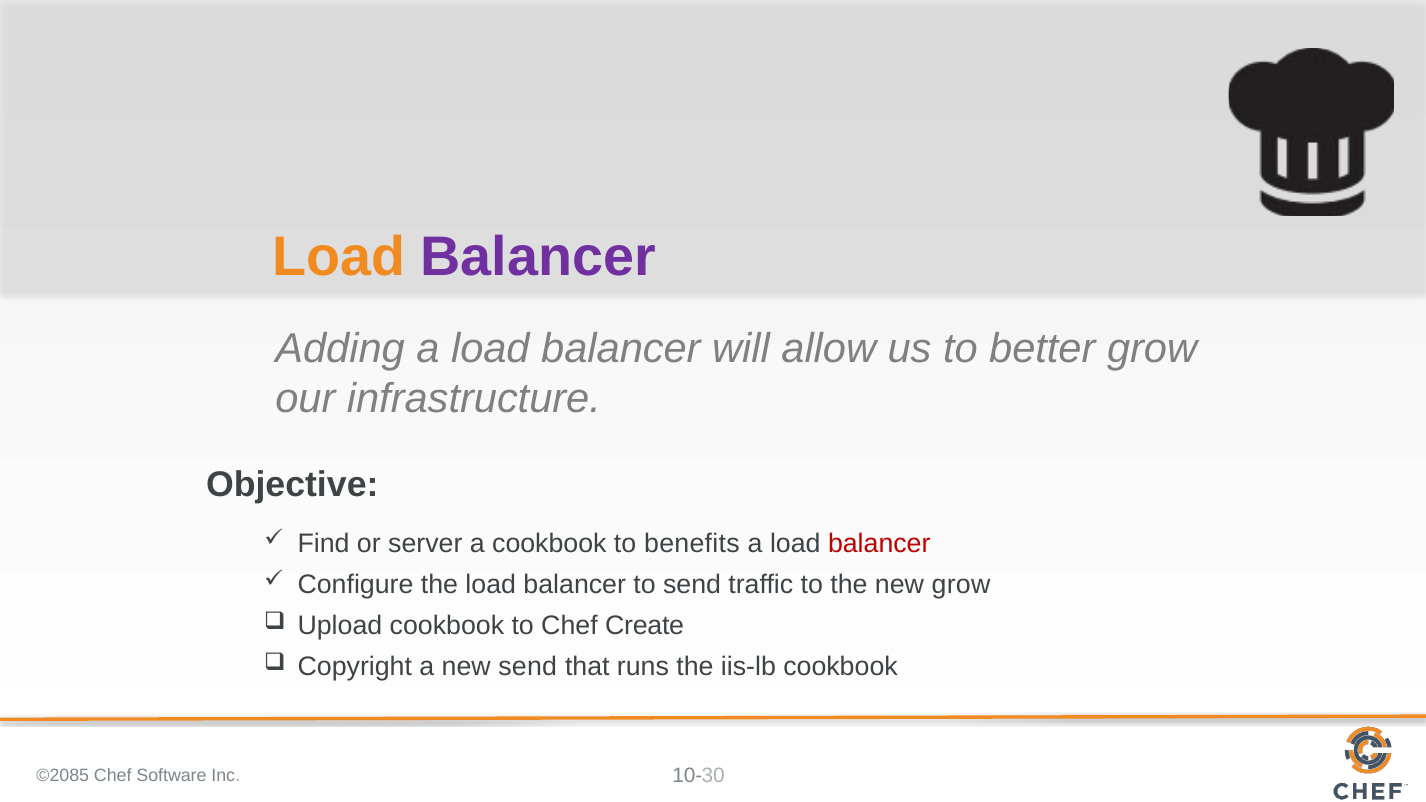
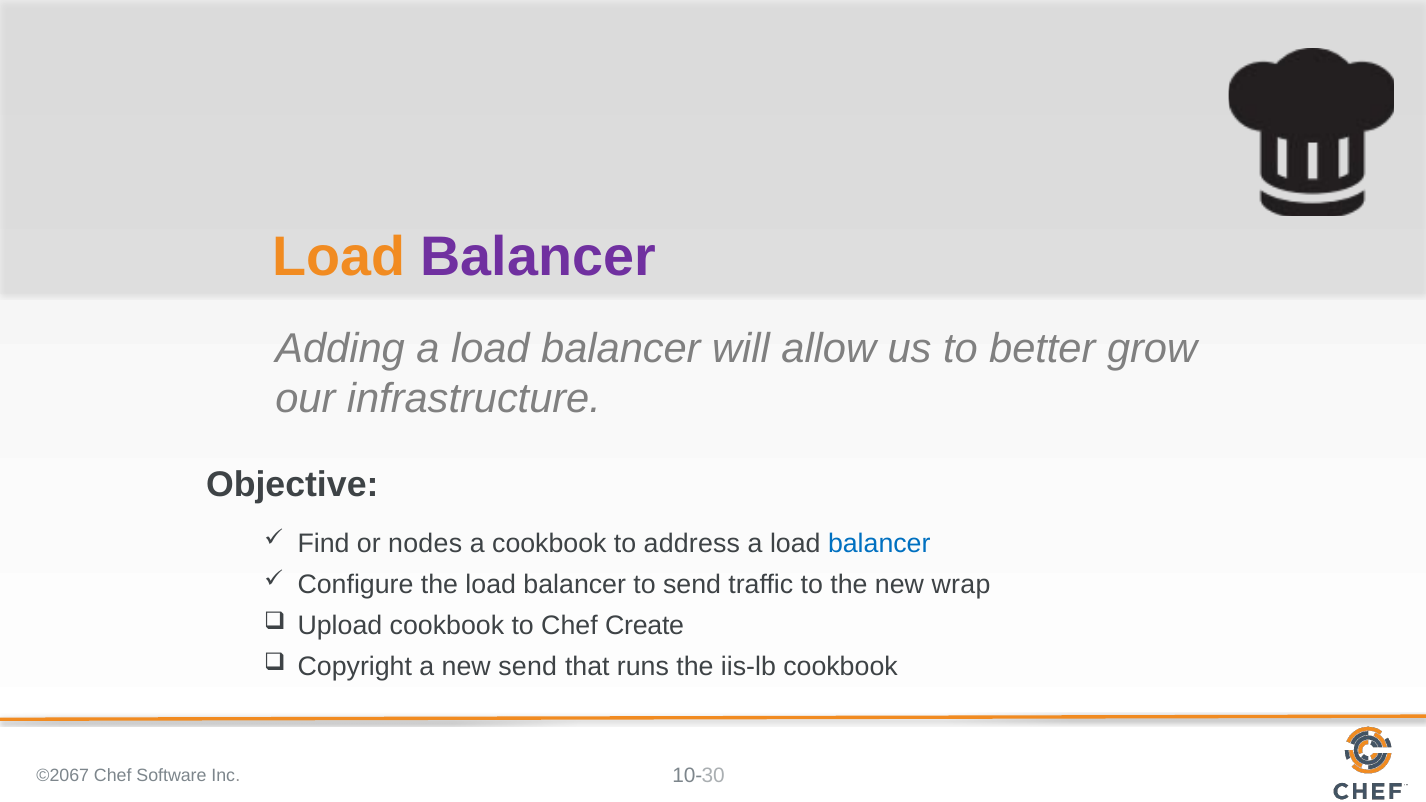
server: server -> nodes (425, 543)
benefits: benefits -> address (692, 543)
balancer colour: red -> blue (879, 543)
new grow: grow -> wrap (961, 584)
©2085: ©2085 -> ©2067 (63, 776)
